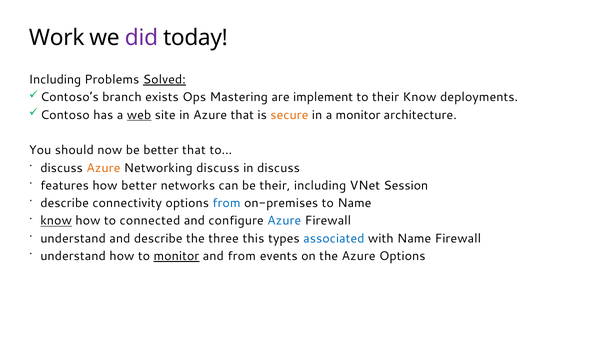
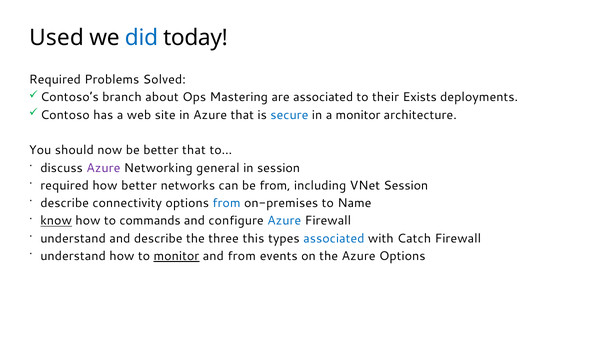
Work: Work -> Used (57, 38)
did colour: purple -> blue (141, 38)
Including: Including -> Required (55, 80)
Solved underline: present -> none (164, 80)
exists: exists -> about (162, 97)
are implement: implement -> associated (323, 97)
their Know: Know -> Exists (420, 97)
web underline: present -> none (139, 115)
secure colour: orange -> blue (289, 115)
Azure colour: orange -> purple (103, 168)
Networking discuss: discuss -> general (218, 168)
in discuss: discuss -> session (279, 168)
features: features -> required (65, 185)
be their: their -> from (275, 185)
connected: connected -> commands (150, 221)
with Name: Name -> Catch (414, 238)
